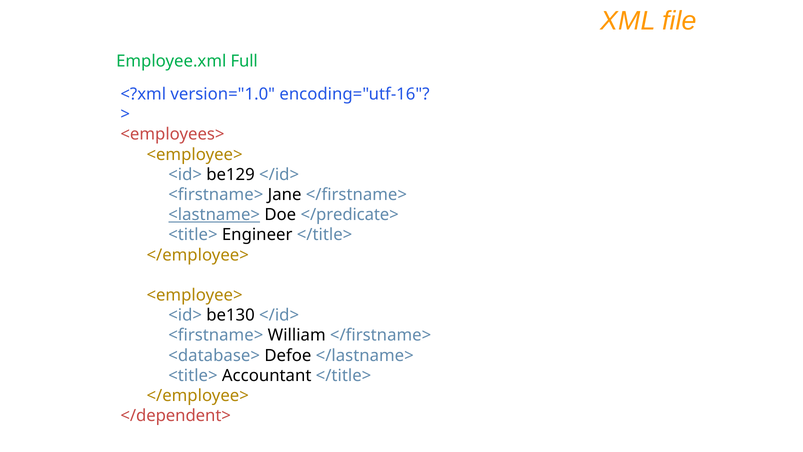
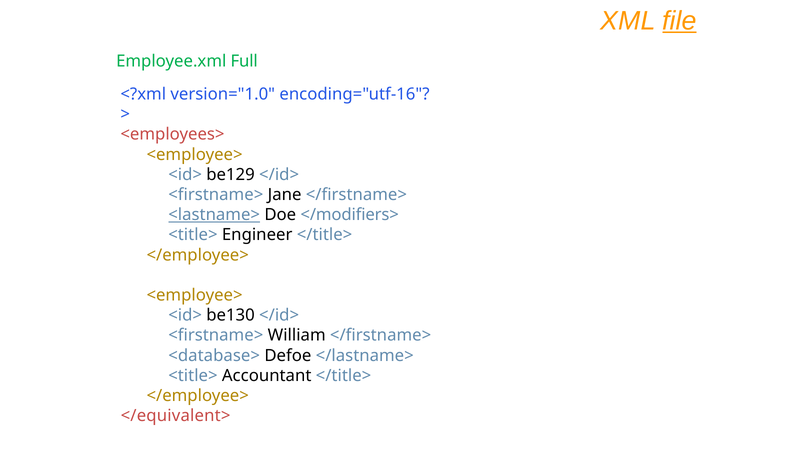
file underline: none -> present (680, 21)
</predicate>: </predicate> -> </modifiers> (350, 215)
</dependent>: </dependent> -> </equivalent> (176, 415)
